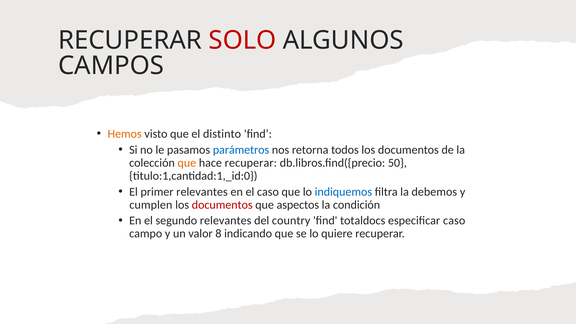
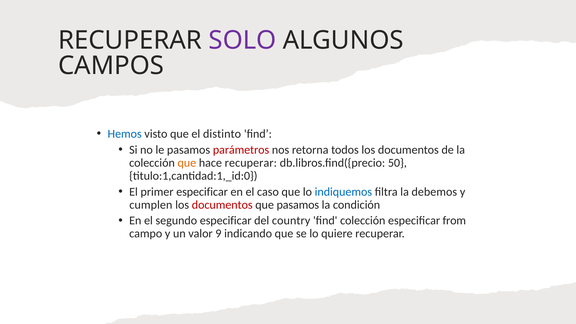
SOLO colour: red -> purple (242, 40)
Hemos colour: orange -> blue (125, 134)
parámetros colour: blue -> red (241, 150)
primer relevantes: relevantes -> especificar (202, 192)
que aspectos: aspectos -> pasamos (298, 205)
segundo relevantes: relevantes -> especificar (226, 221)
find totaldocs: totaldocs -> colección (363, 221)
especificar caso: caso -> from (454, 221)
8: 8 -> 9 (218, 234)
